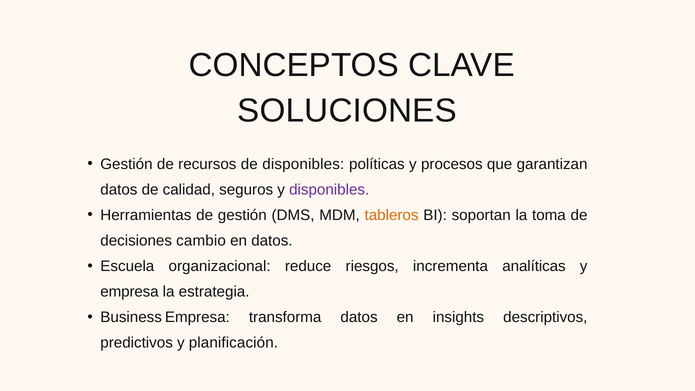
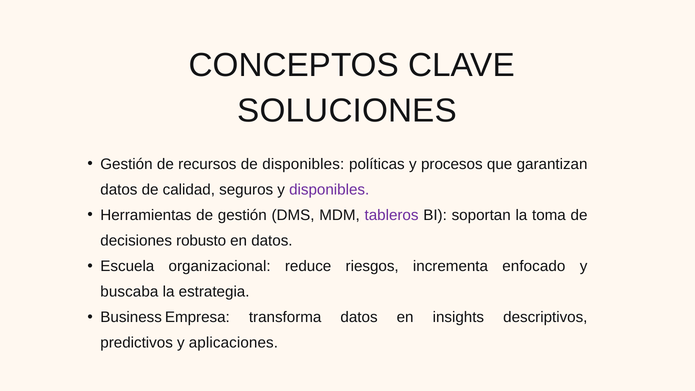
tableros colour: orange -> purple (392, 215)
cambio: cambio -> robusto (201, 241)
analíticas: analíticas -> enfocado (534, 266)
empresa: empresa -> buscaba (129, 292)
planificación: planificación -> aplicaciones (233, 343)
